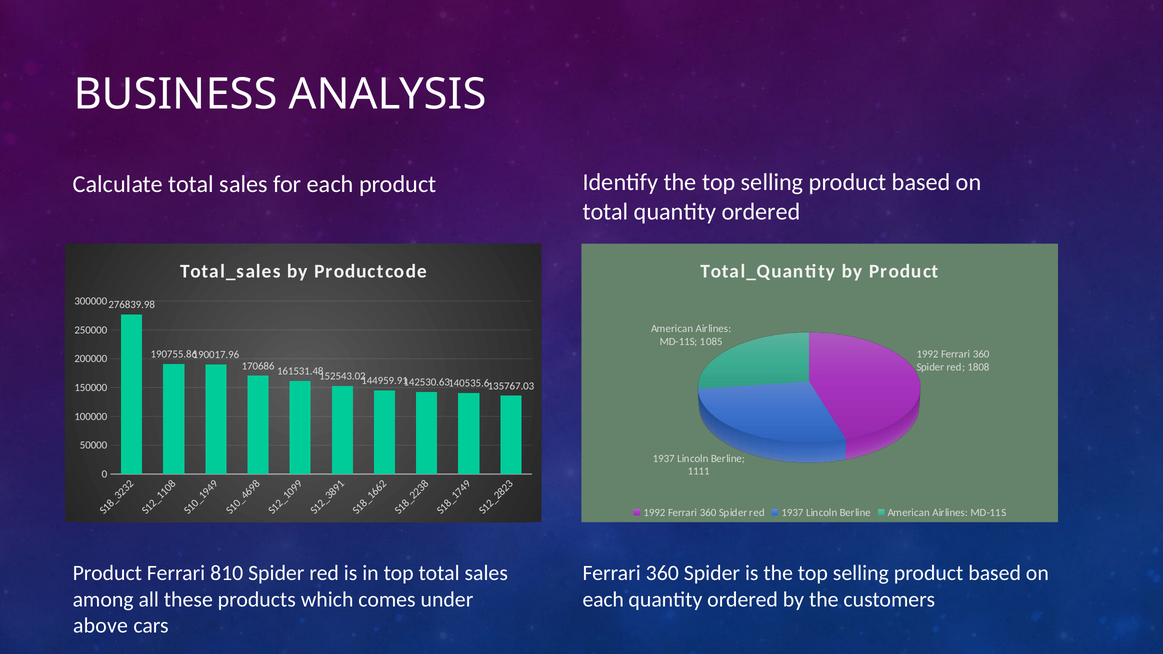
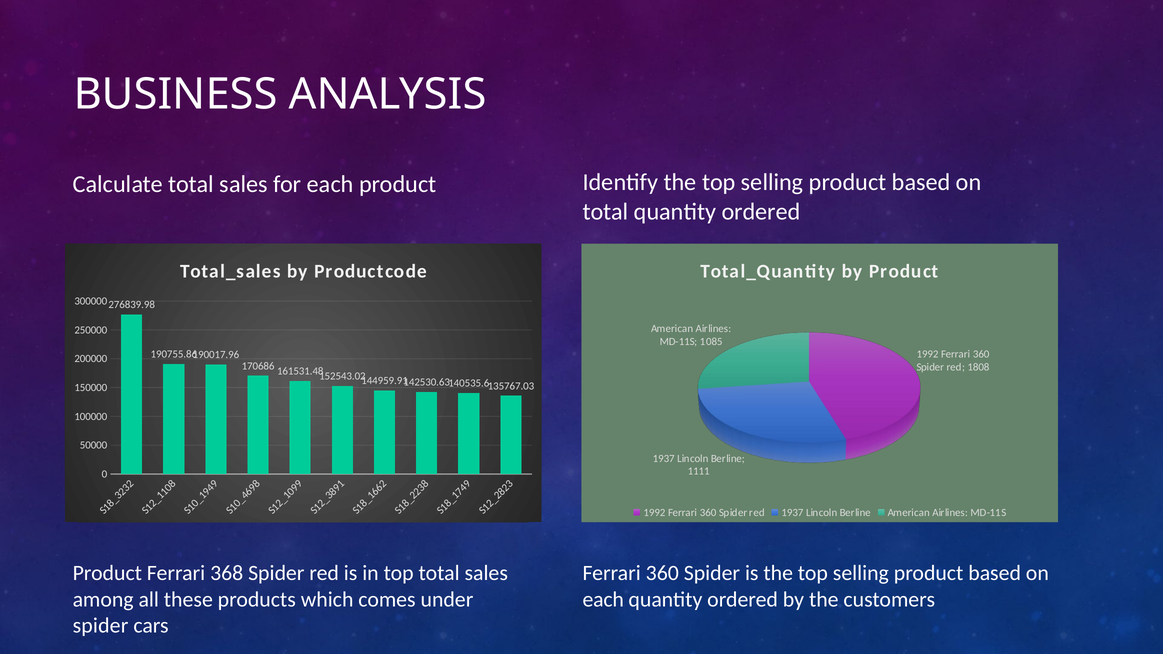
810: 810 -> 368 (227, 573)
above: above -> spider (101, 626)
